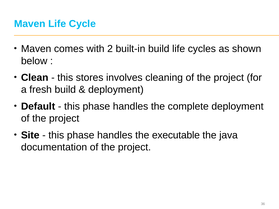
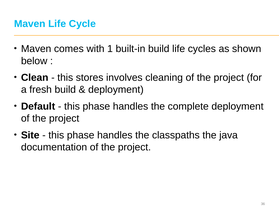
2: 2 -> 1 (110, 49)
executable: executable -> classpaths (176, 135)
